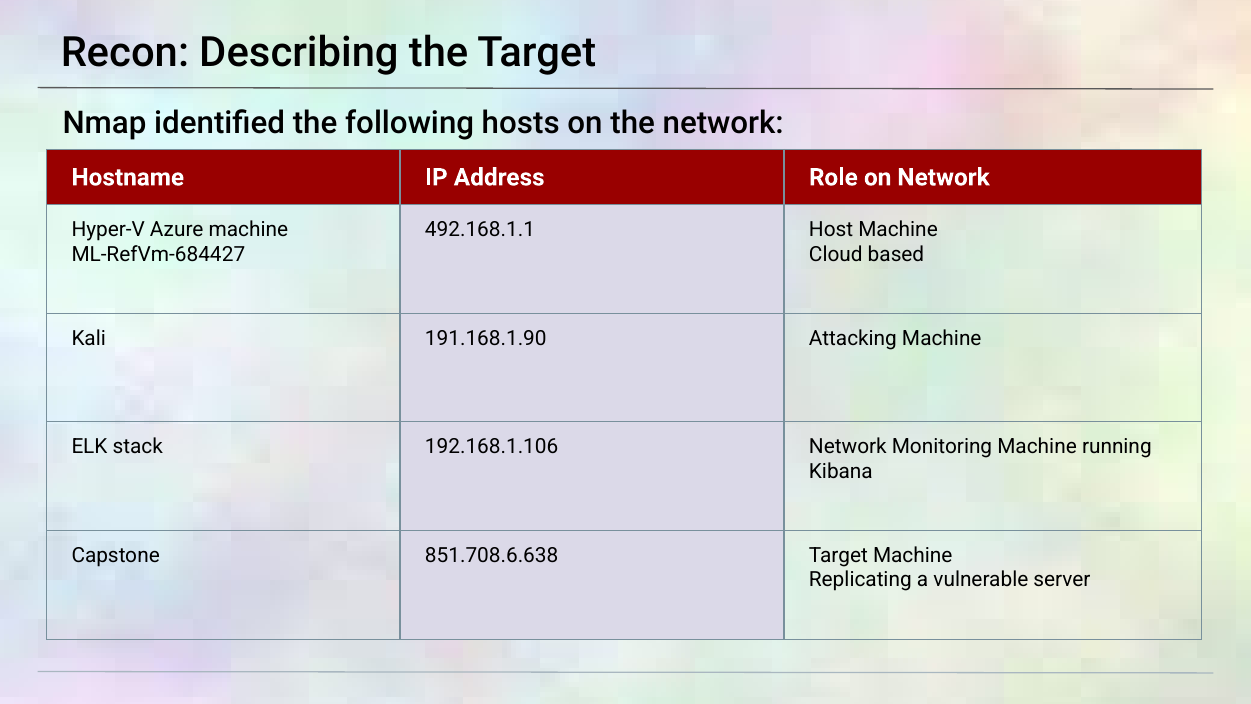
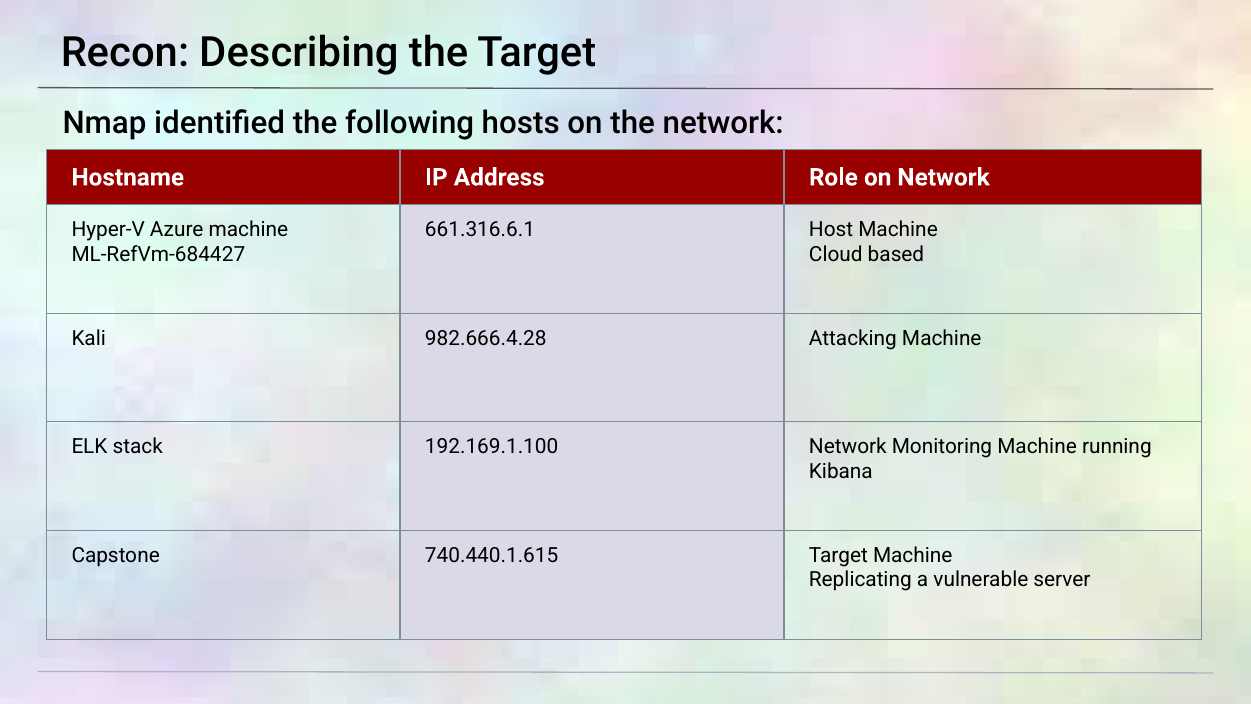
492.168.1.1: 492.168.1.1 -> 661.316.6.1 (480, 230)
191.168.1.90: 191.168.1.90 -> 982.666.4.28 (486, 338)
192.168.1.106: 192.168.1.106 -> 192.169.1.100 (492, 447)
851.708.6.638: 851.708.6.638 -> 740.440.1.615 (492, 555)
